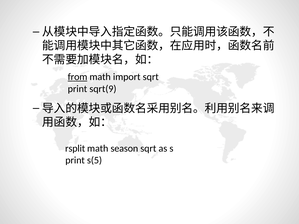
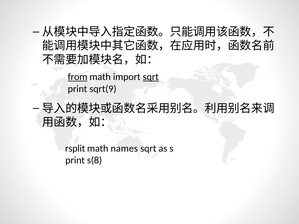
sqrt underline: none -> present (151, 77)
season: season -> names (124, 149)
s(5: s(5 -> s(8 (95, 160)
